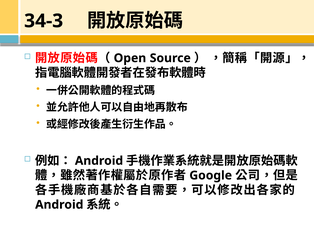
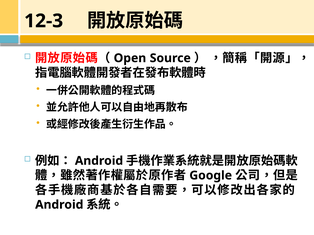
34-3: 34-3 -> 12-3 (44, 21)
